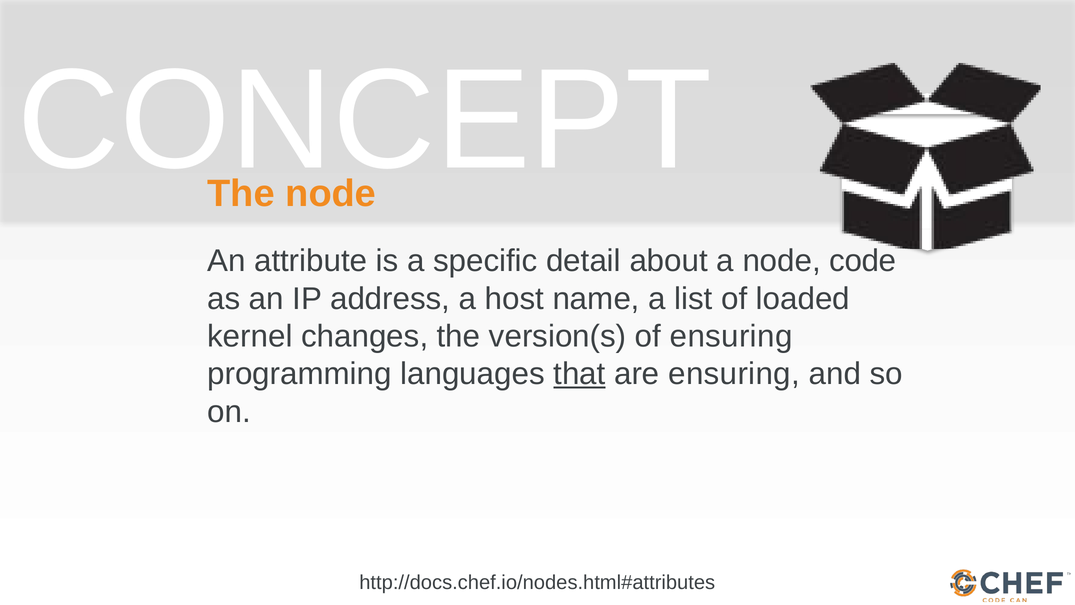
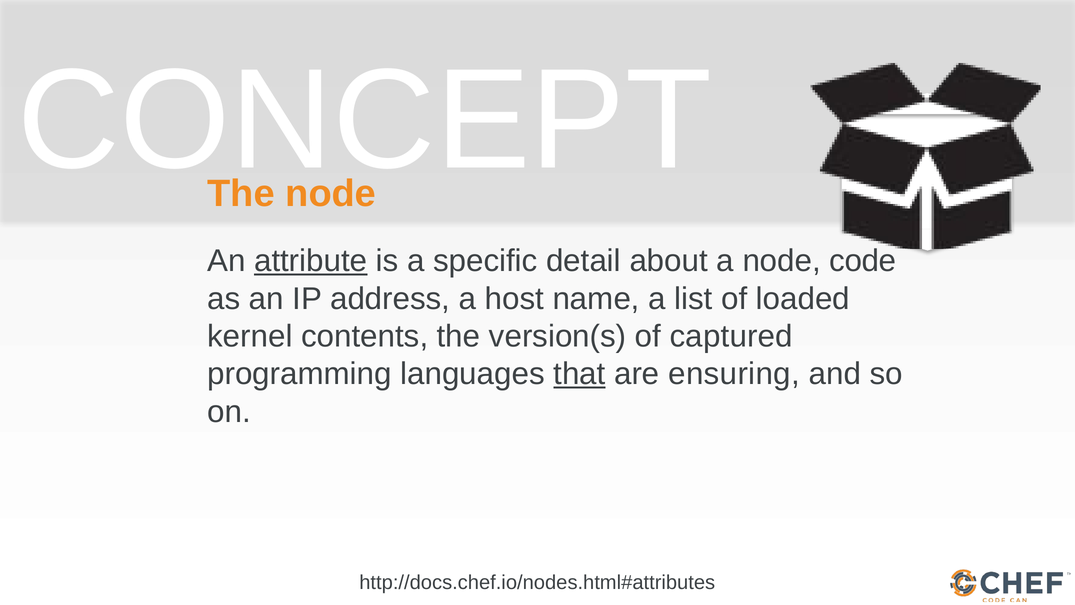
attribute underline: none -> present (311, 261)
changes: changes -> contents (365, 336)
of ensuring: ensuring -> captured (731, 336)
